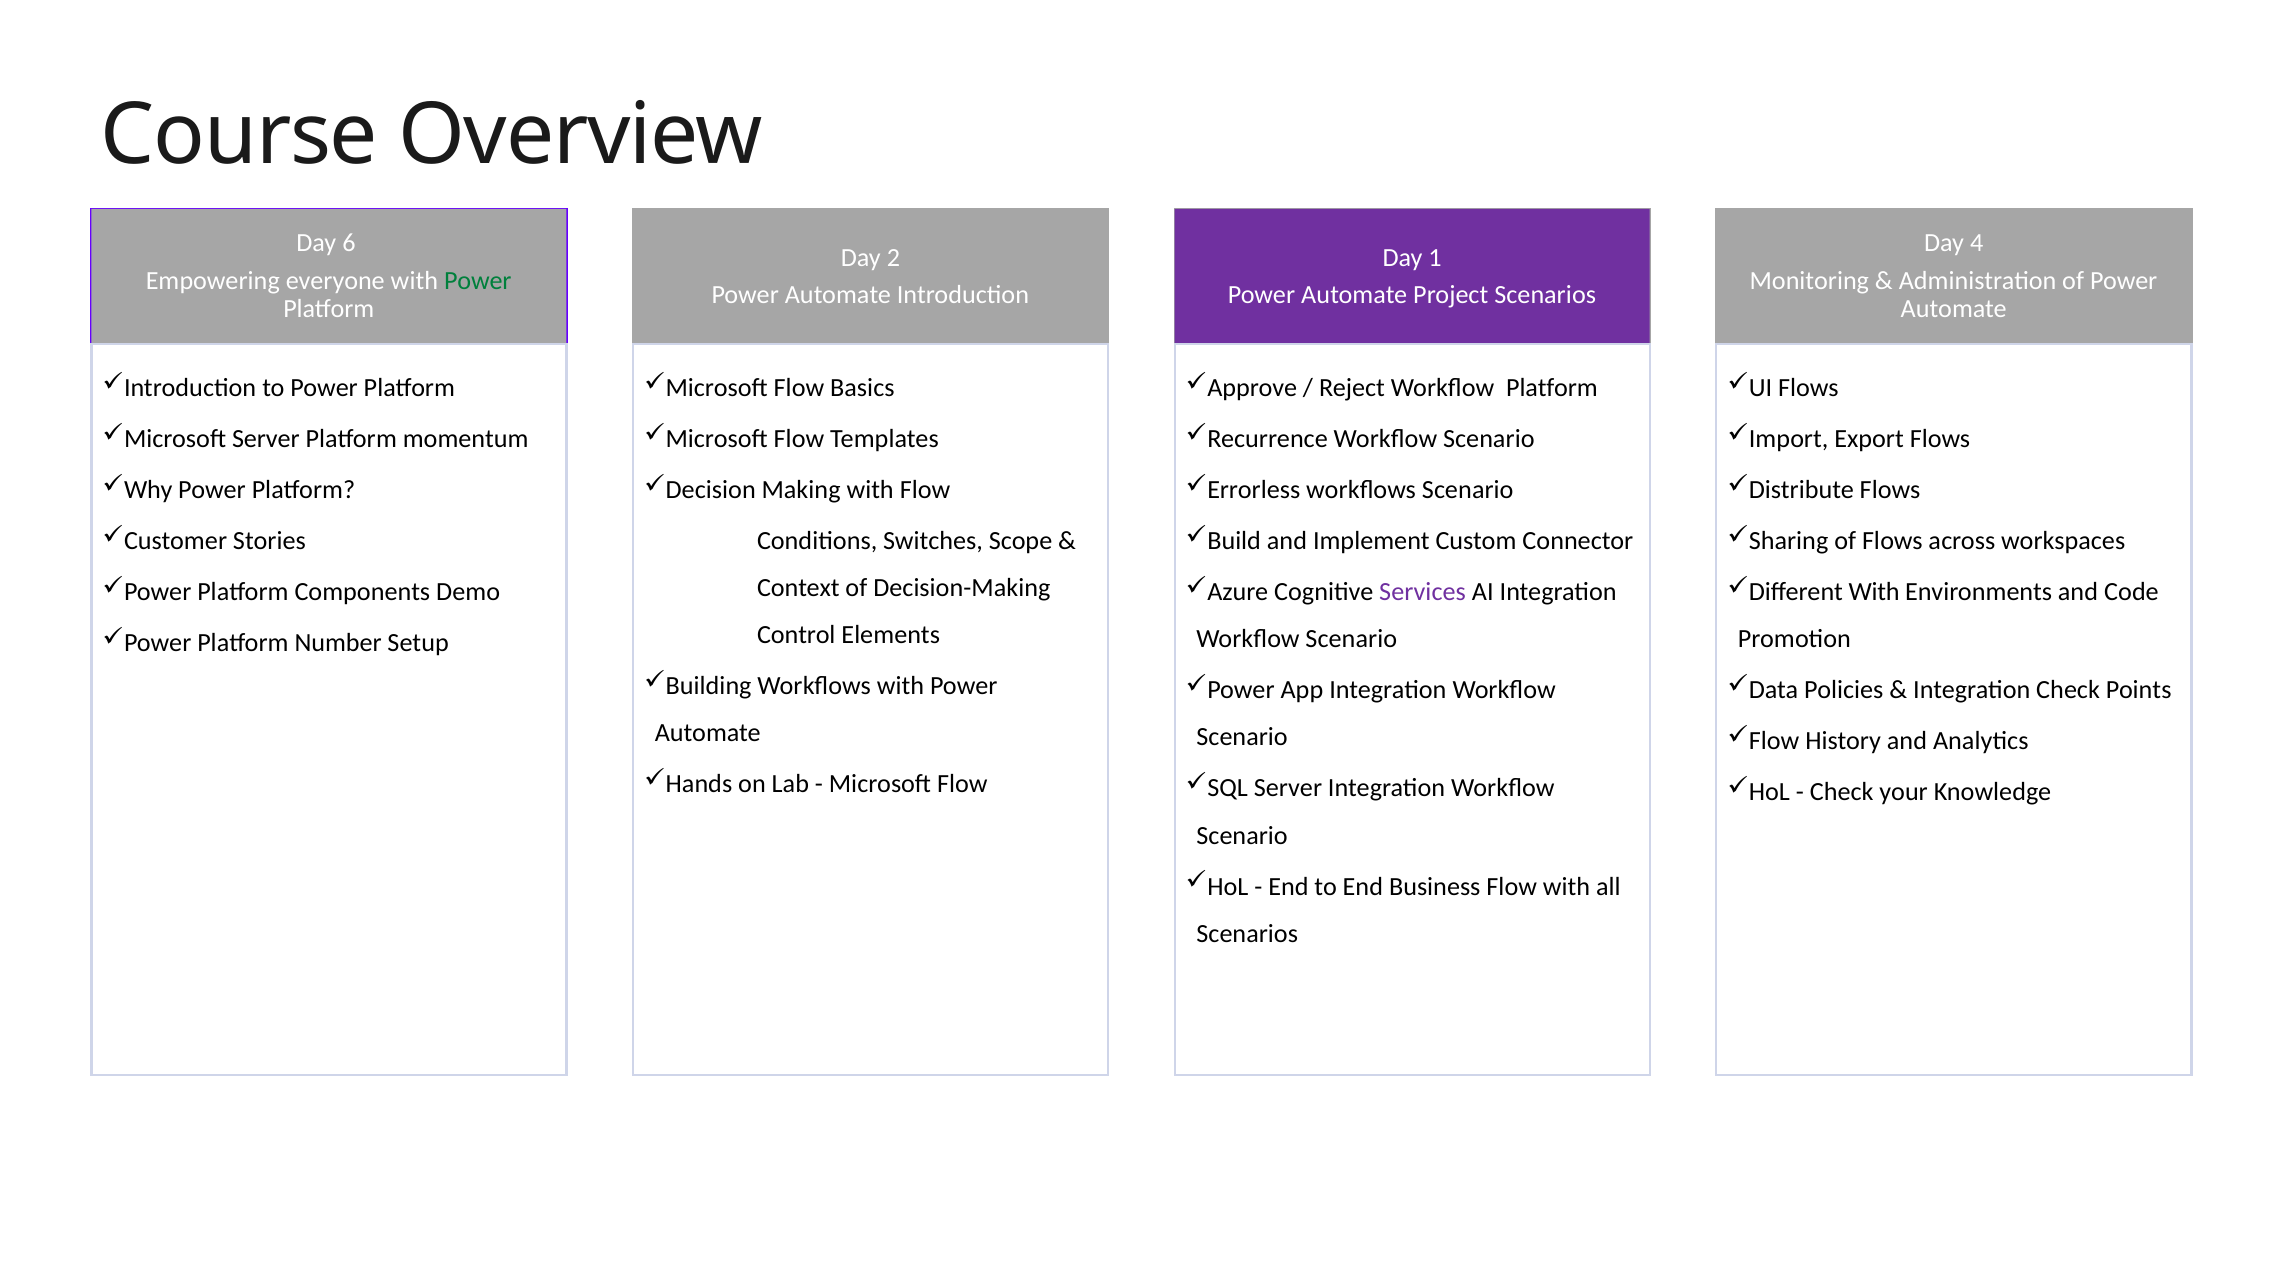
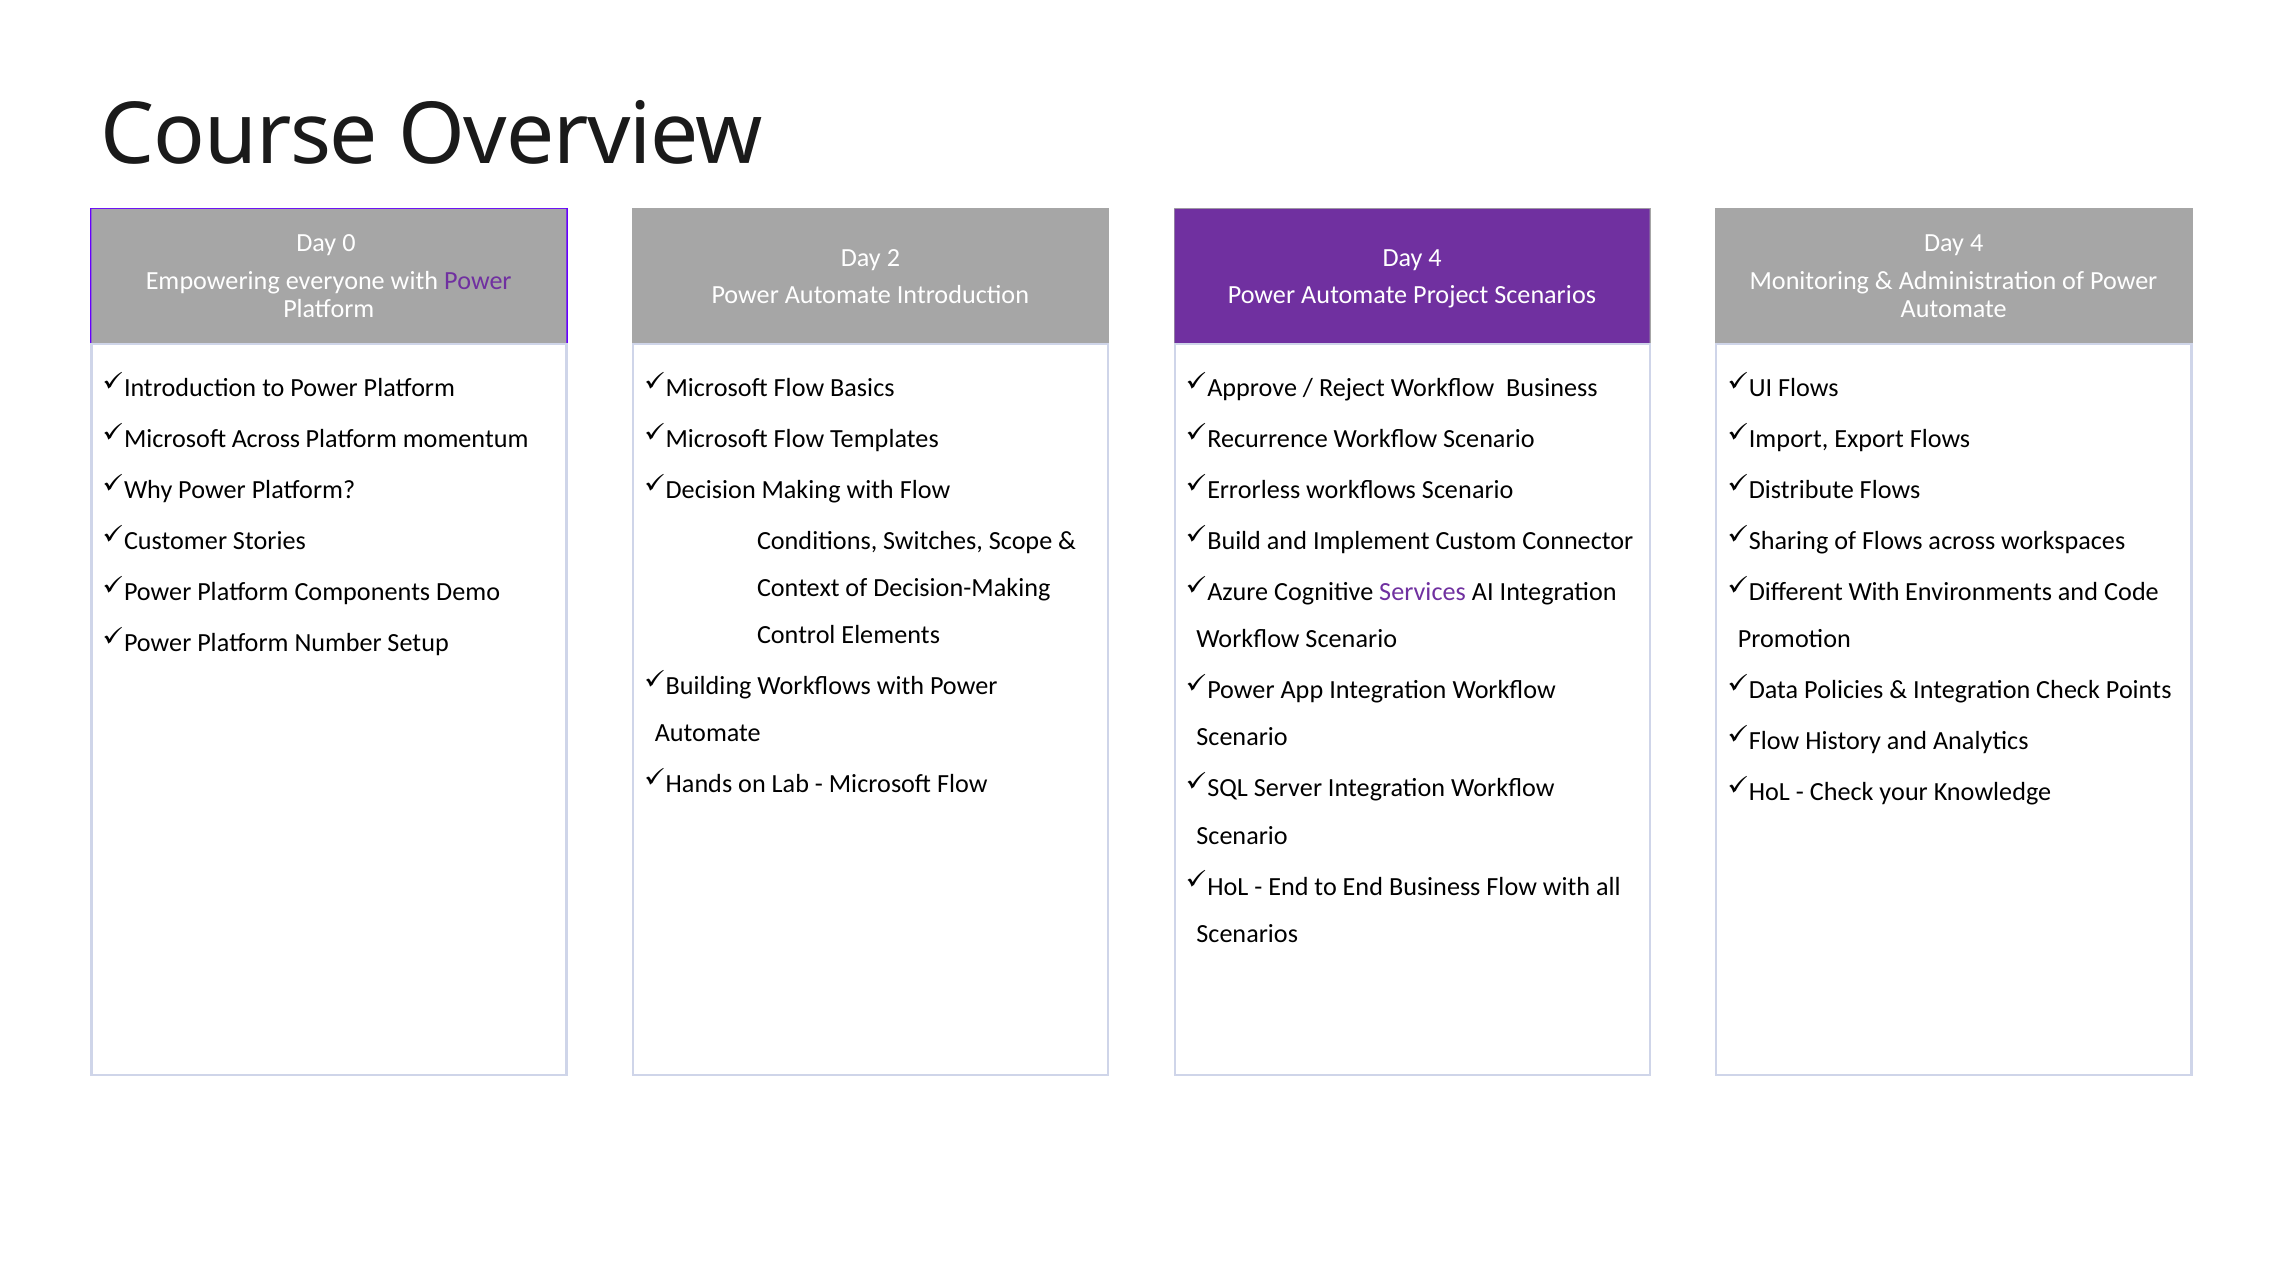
6: 6 -> 0 (349, 243)
1: 1 -> 4 (1435, 258)
Power colour: green -> purple (478, 281)
Workflow Platform: Platform -> Business (1552, 388)
Server: Server -> Across (266, 439)
